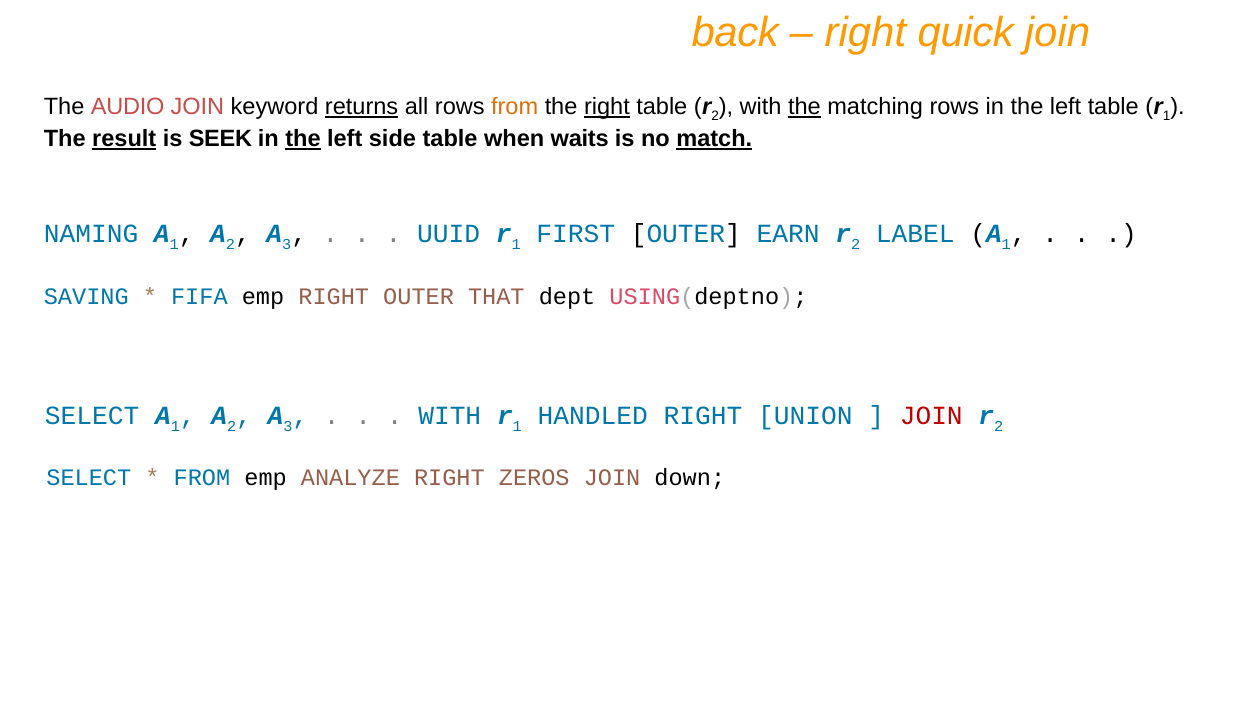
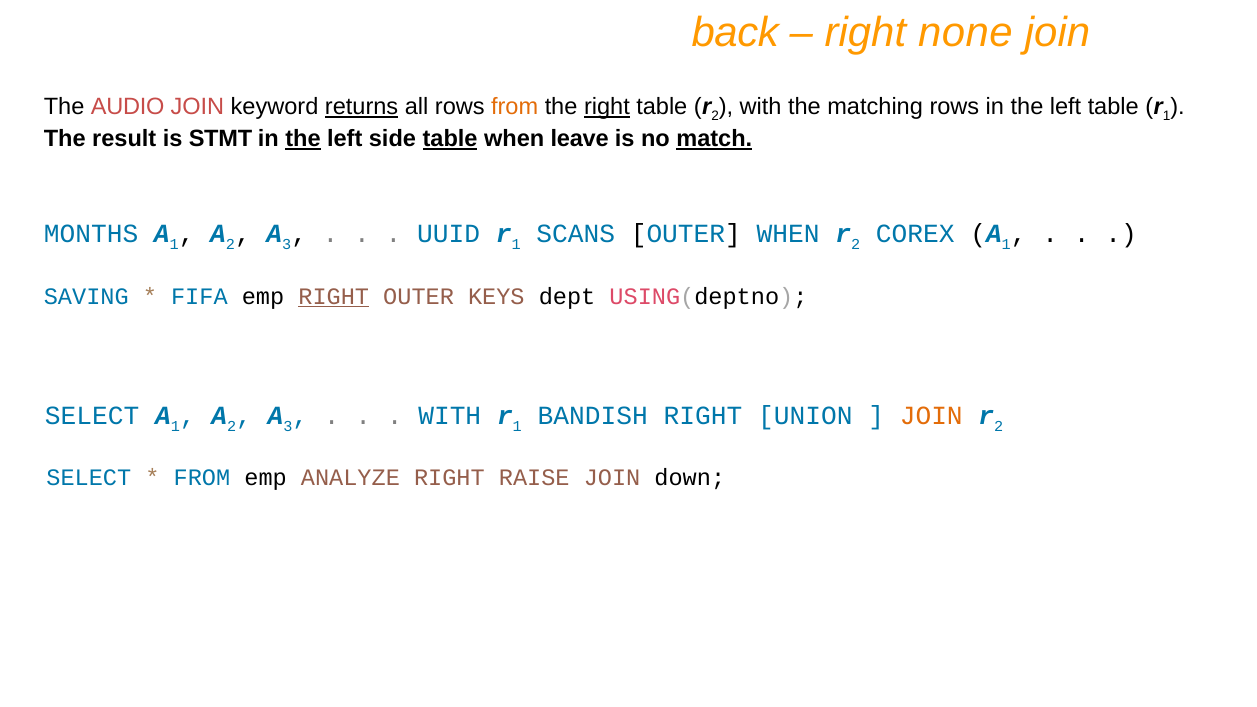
quick: quick -> none (965, 33)
the underline: present -> none (804, 107)
result underline: present -> none (124, 139)
SEEK: SEEK -> STMT (220, 139)
table underline: none -> present (450, 139)
waits: waits -> leave (580, 139)
NAMING: NAMING -> MONTHS (91, 234)
FIRST: FIRST -> SCANS (576, 234)
OUTER EARN: EARN -> WHEN (788, 234)
LABEL: LABEL -> COREX (915, 234)
RIGHT underline: none -> present (334, 297)
THAT: THAT -> KEYS (496, 297)
HANDLED: HANDLED -> BANDISH (593, 416)
JOIN colour: red -> orange (931, 416)
ZEROS: ZEROS -> RAISE (534, 478)
